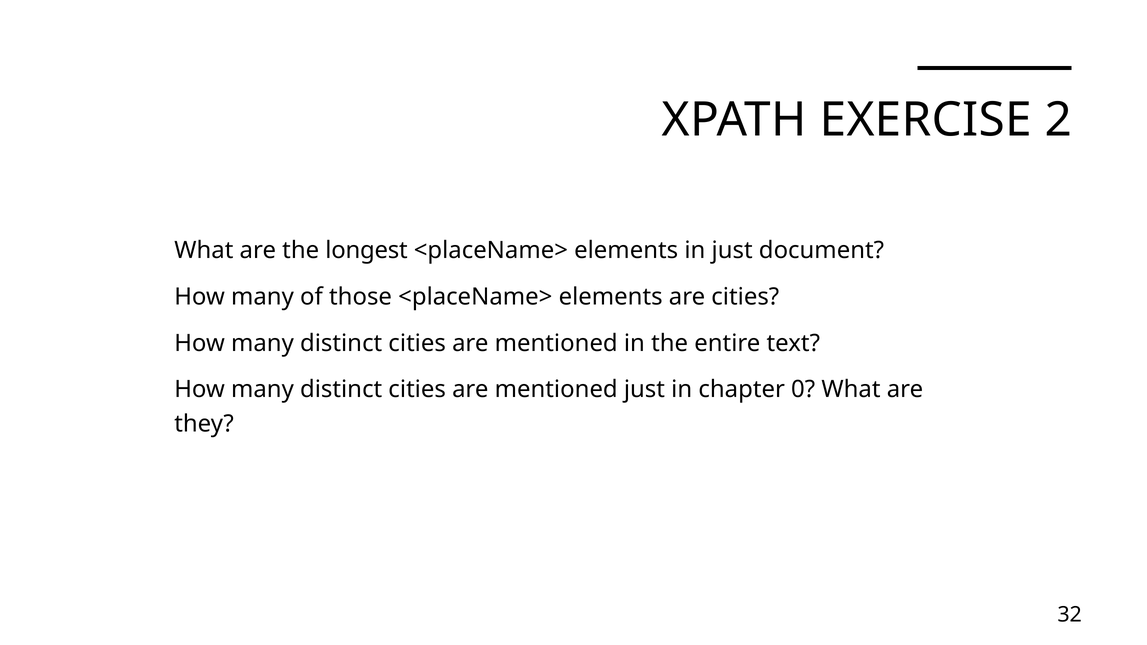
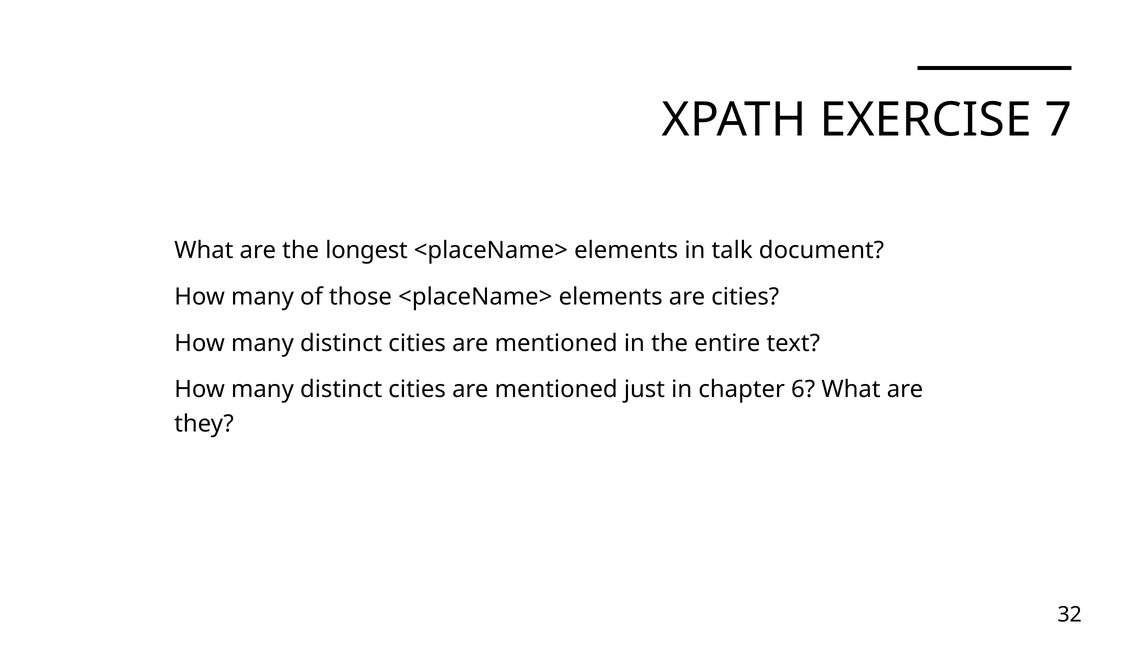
2: 2 -> 7 (1059, 120)
in just: just -> talk (732, 251)
0: 0 -> 6 (803, 390)
